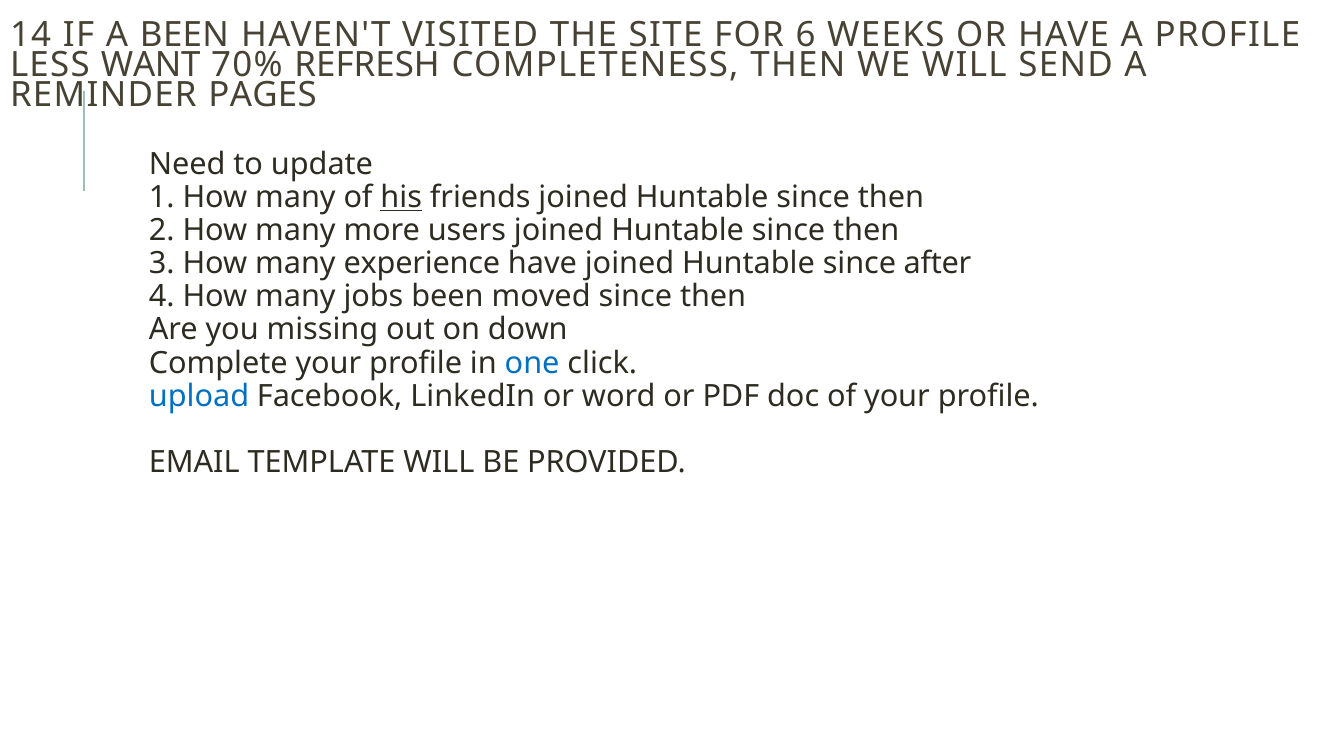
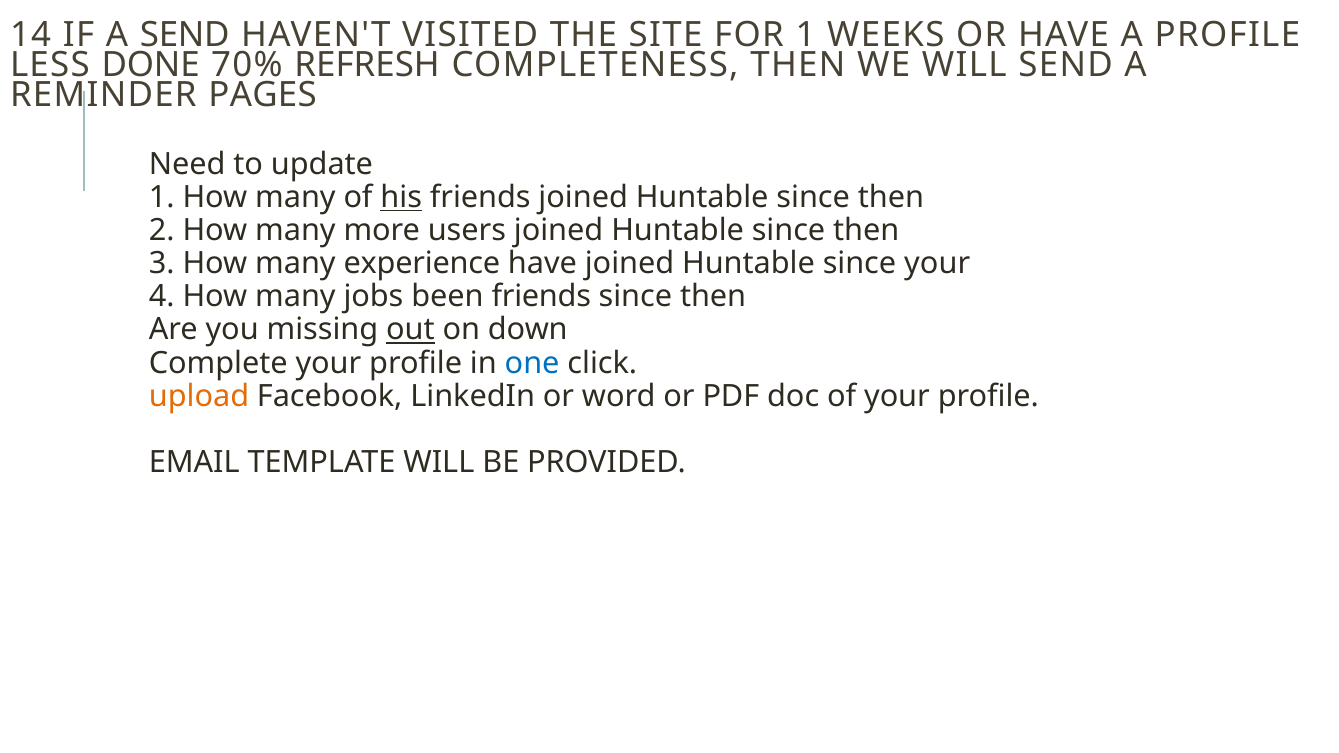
A BEEN: BEEN -> SEND (185, 35)
FOR 6: 6 -> 1 (805, 35)
WANT: WANT -> DONE (151, 65)
since after: after -> your (937, 264)
been moved: moved -> friends (541, 297)
out underline: none -> present (410, 330)
upload colour: blue -> orange (199, 396)
